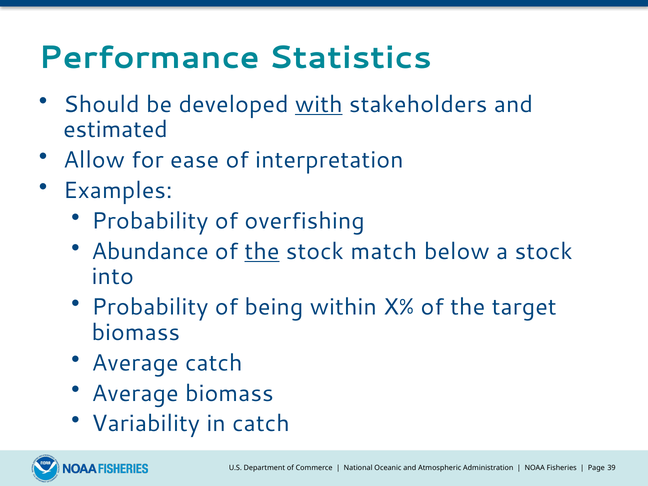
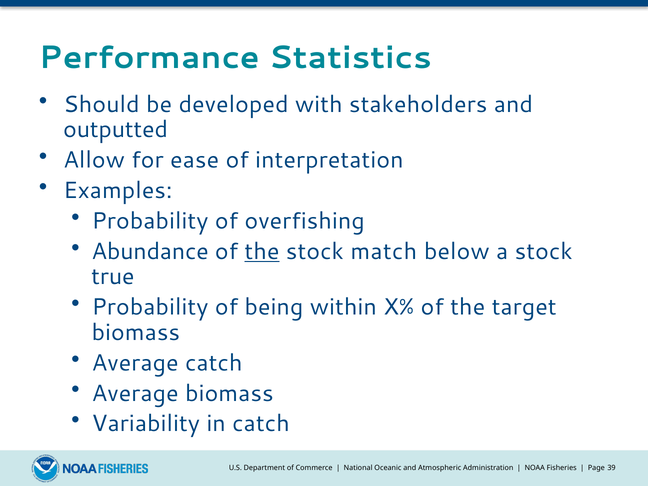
with underline: present -> none (319, 104)
estimated: estimated -> outputted (116, 130)
into: into -> true (113, 277)
